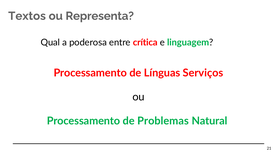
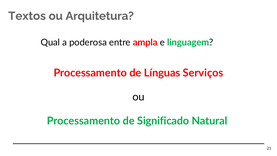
Representa: Representa -> Arquitetura (100, 16)
crítica: crítica -> ampla (145, 42)
Problemas: Problemas -> Significado (163, 121)
